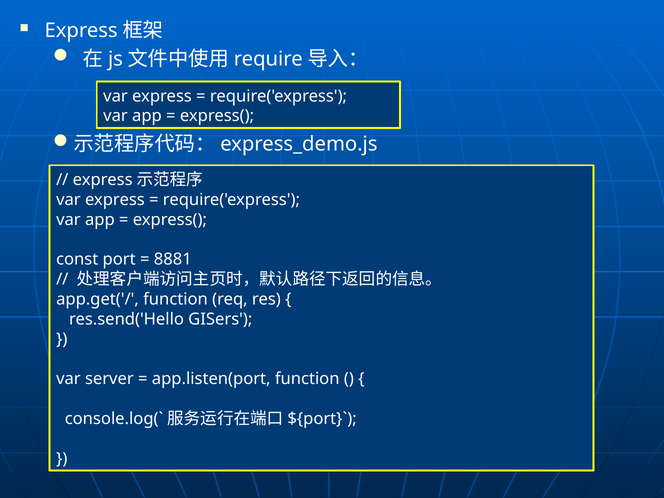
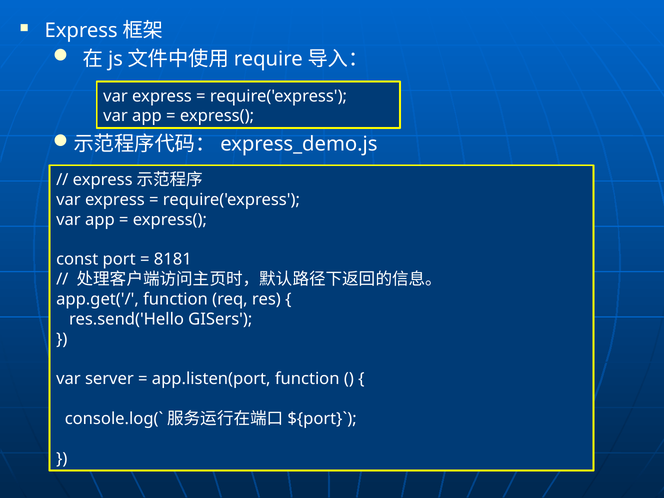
8881: 8881 -> 8181 (173, 259)
